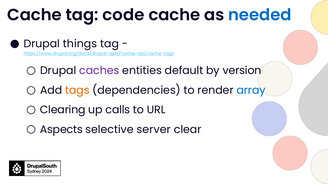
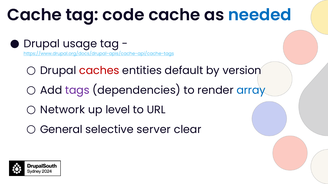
things: things -> usage (80, 44)
caches colour: purple -> red (99, 71)
tags colour: orange -> purple (77, 90)
Clearing: Clearing -> Network (63, 110)
calls: calls -> level (118, 110)
Aspects: Aspects -> General (61, 130)
